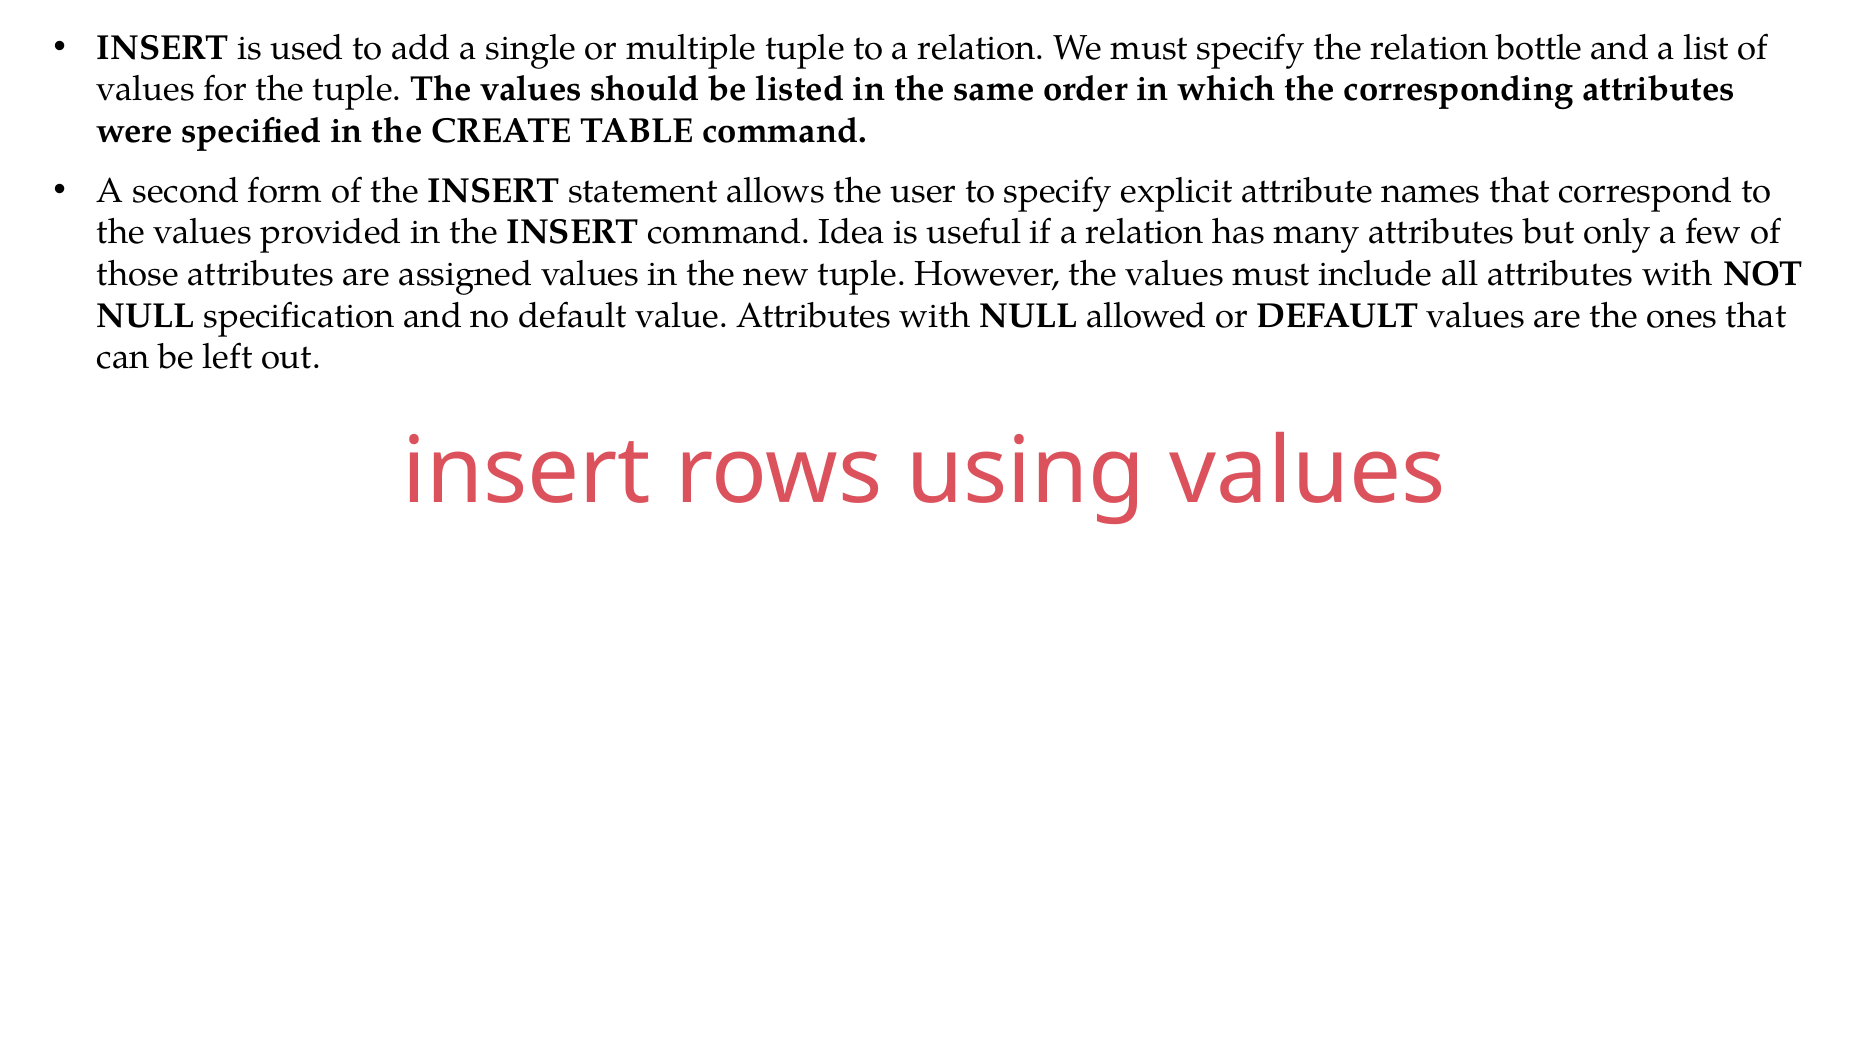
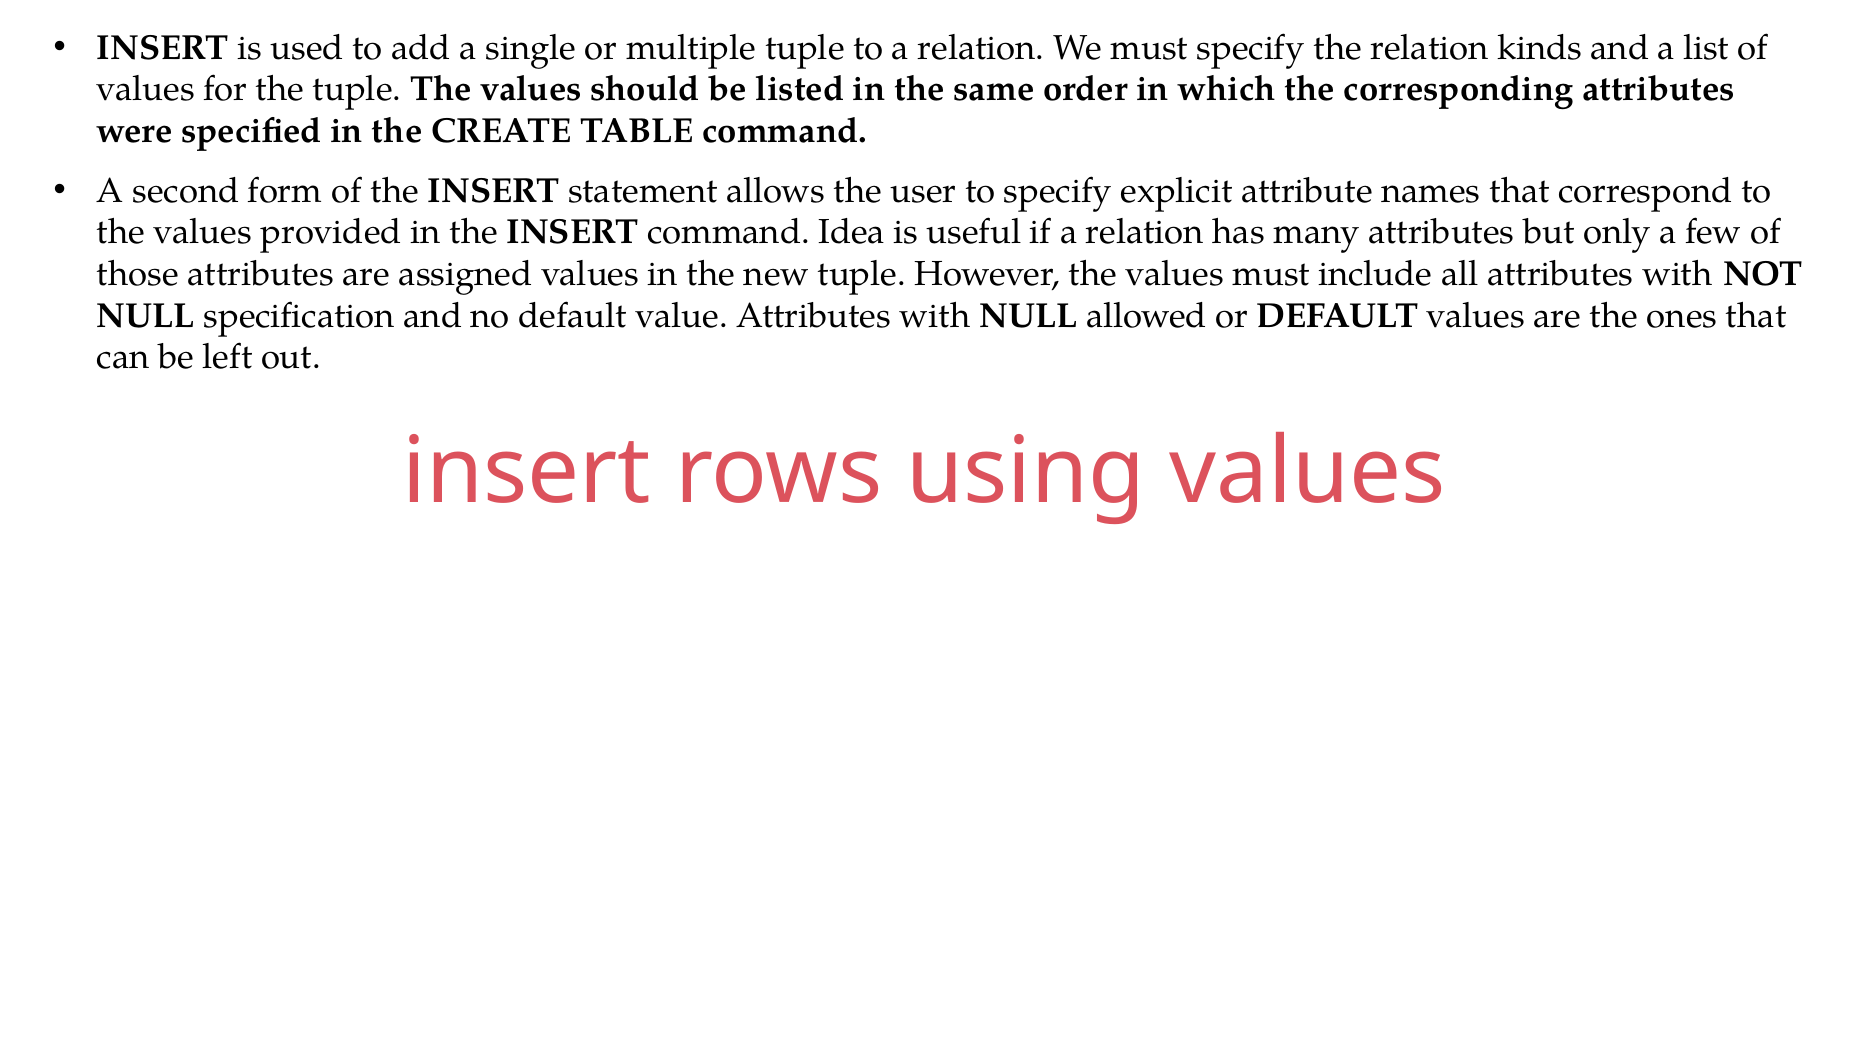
bottle: bottle -> kinds (1540, 48)
